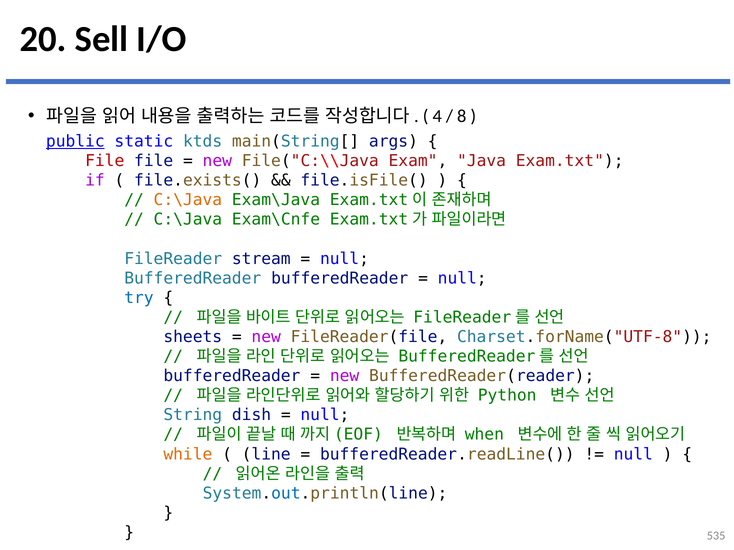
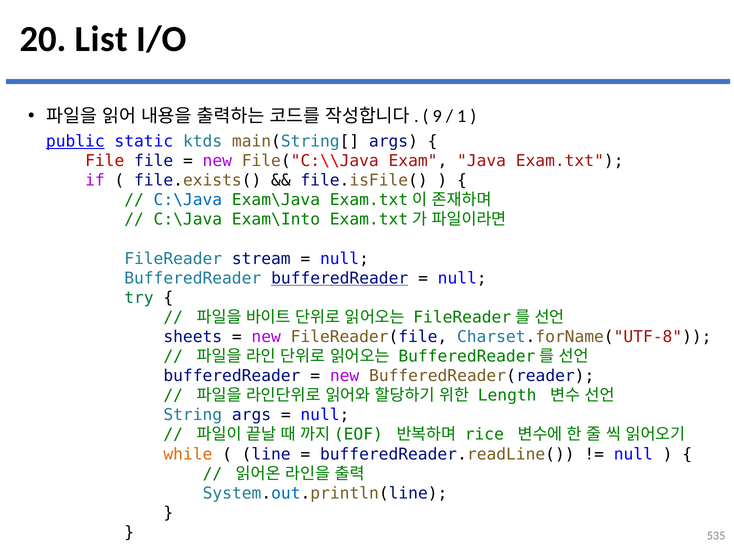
Sell: Sell -> List (101, 39)
4: 4 -> 9 (437, 116)
8: 8 -> 1 (462, 116)
C:\Java colour: orange -> blue (188, 200)
Exam\Cnfe: Exam\Cnfe -> Exam\Into (276, 220)
bufferedReader underline: none -> present (340, 279)
try colour: blue -> green (139, 298)
Python: Python -> Length (507, 396)
String dish: dish -> args (252, 415)
when: when -> rice (484, 435)
